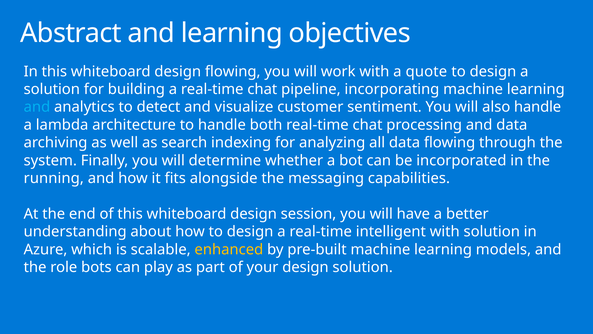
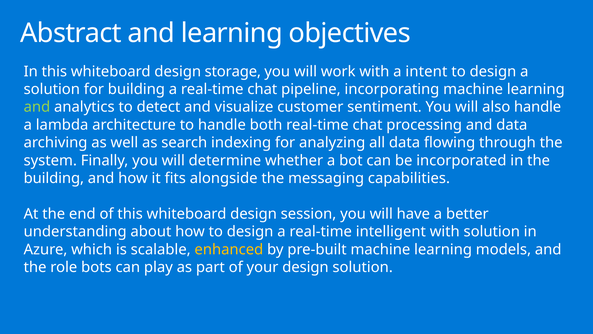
design flowing: flowing -> storage (233, 71)
quote: quote -> intent (426, 71)
and colour: light blue -> light green (37, 107)
running: running -> building (54, 178)
